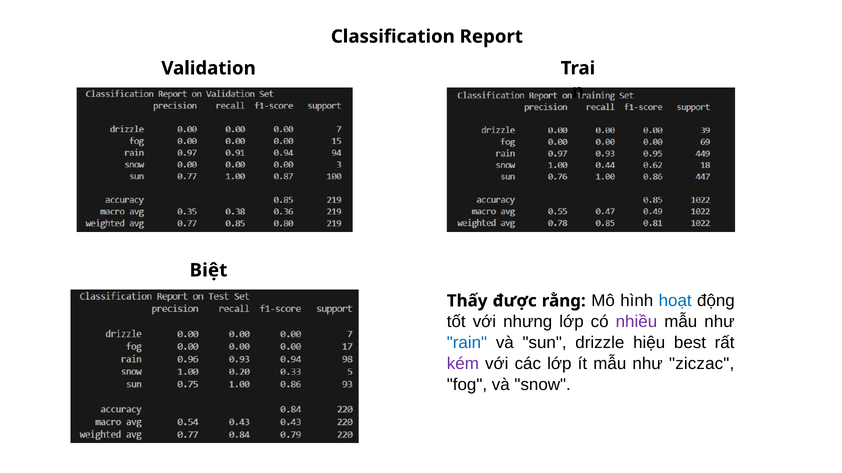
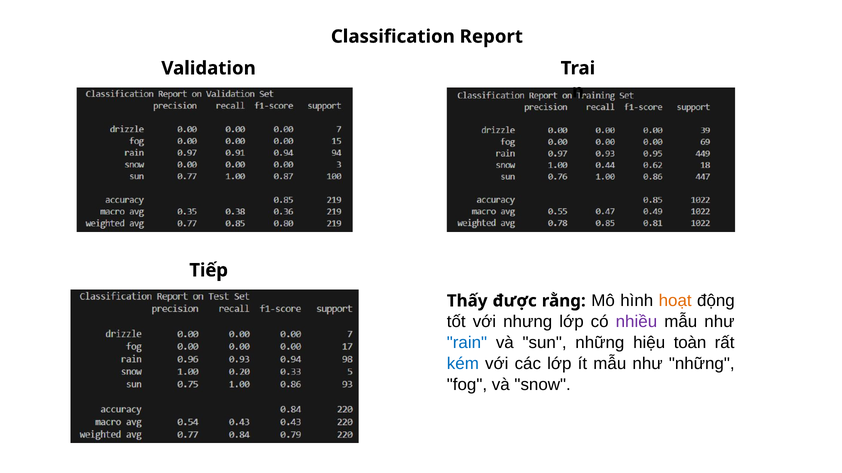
Biệt: Biệt -> Tiếp (209, 271)
hoạt colour: blue -> orange (675, 301)
sun drizzle: drizzle -> những (600, 343)
best: best -> toàn (690, 343)
kém colour: purple -> blue (463, 364)
như ziczac: ziczac -> những (702, 364)
